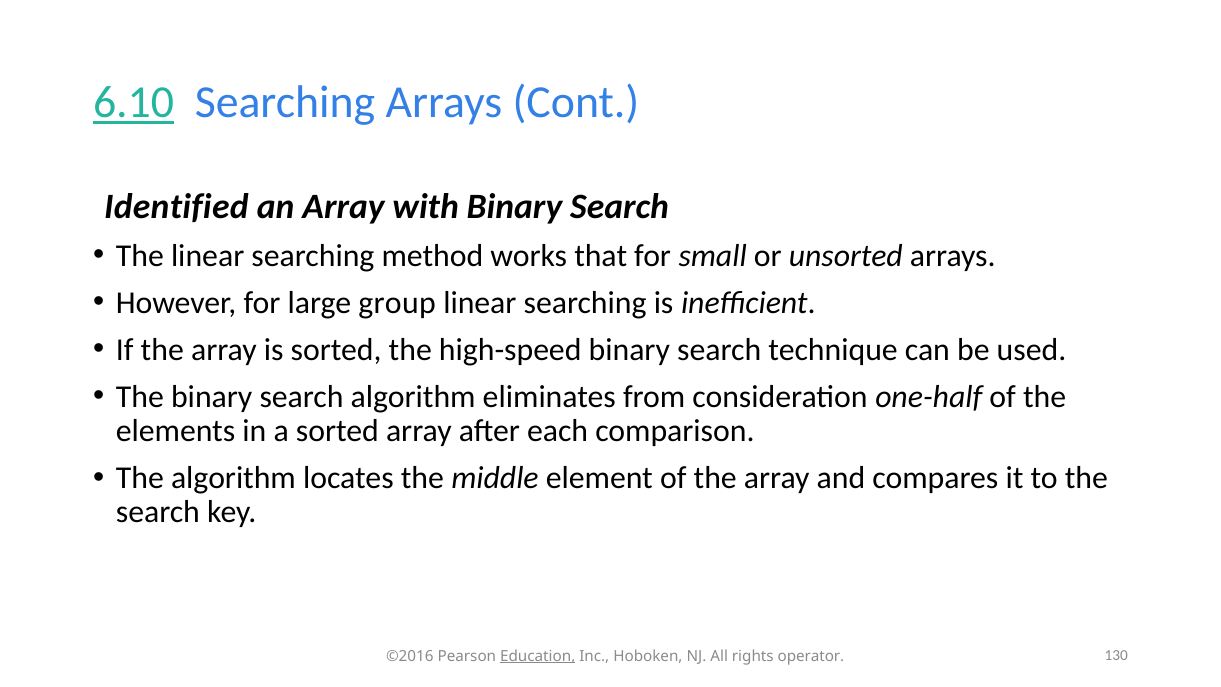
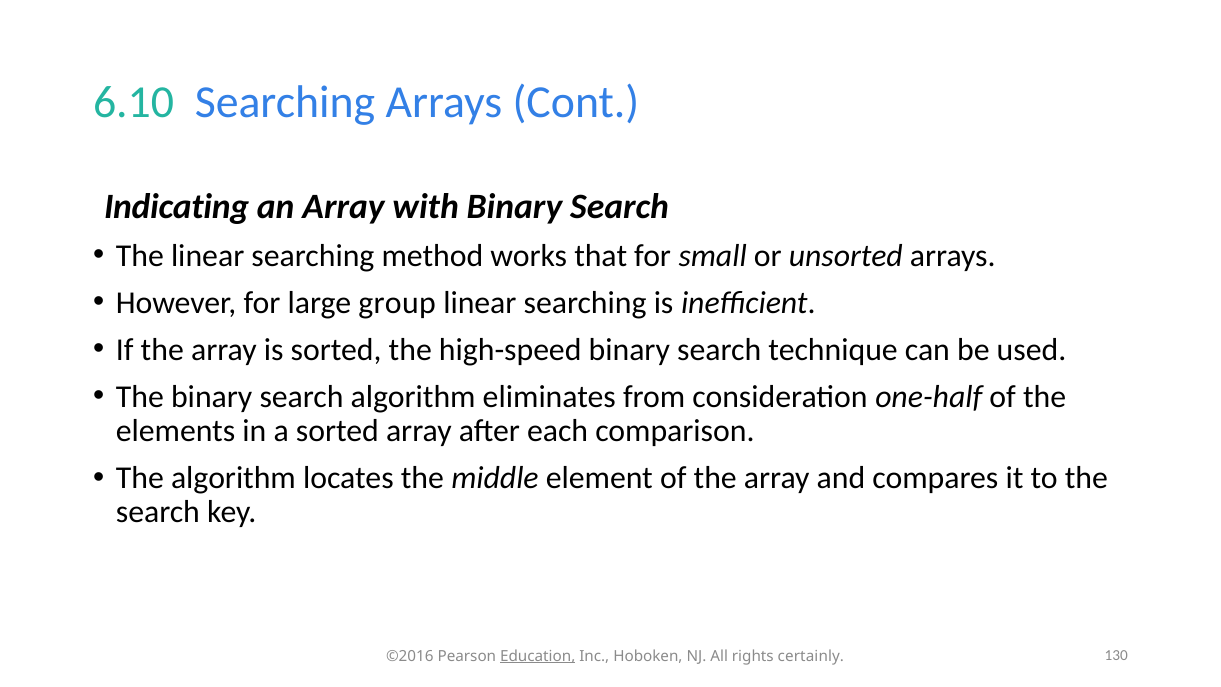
6.10 underline: present -> none (134, 103)
Identified: Identified -> Indicating (177, 206)
operator: operator -> certainly (811, 656)
